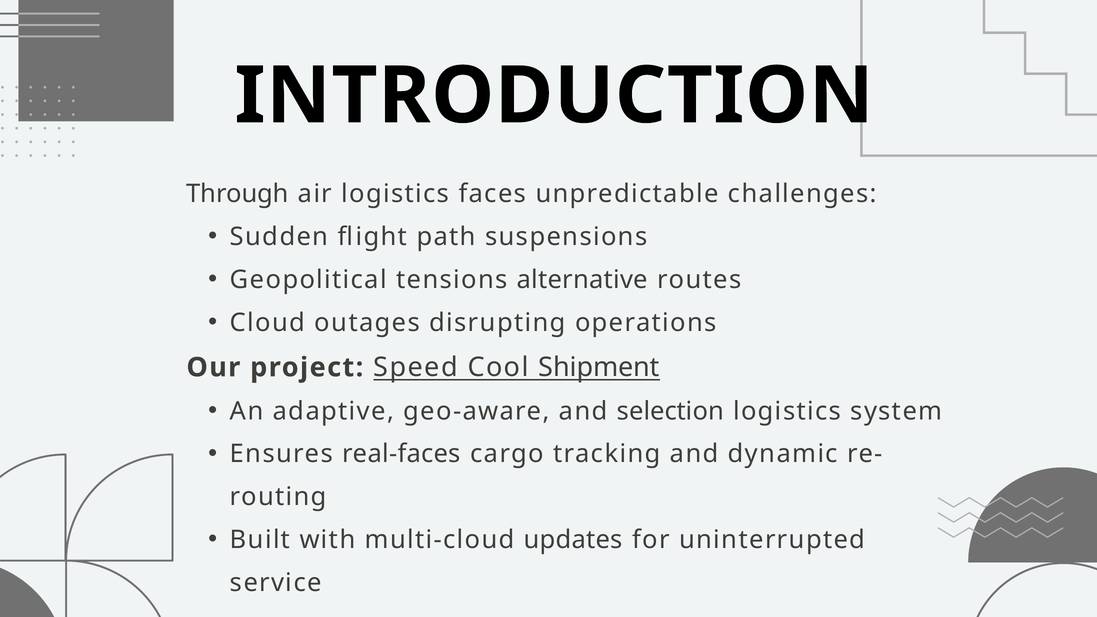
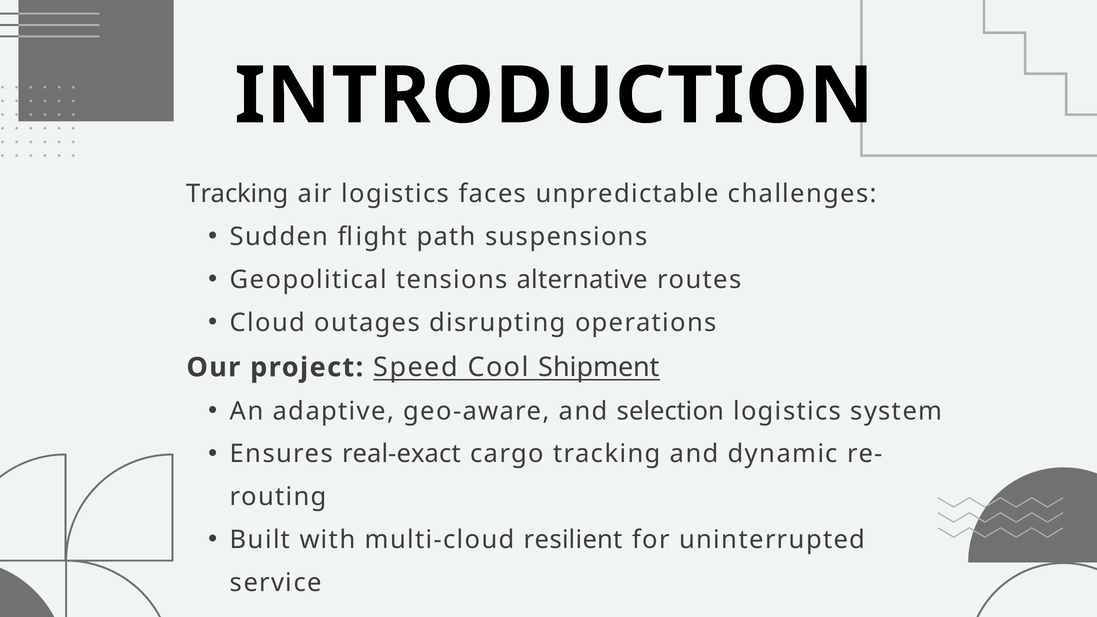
Through: Through -> Tracking (238, 194)
real-faces: real-faces -> real-exact (402, 454)
updates: updates -> resilient (573, 540)
